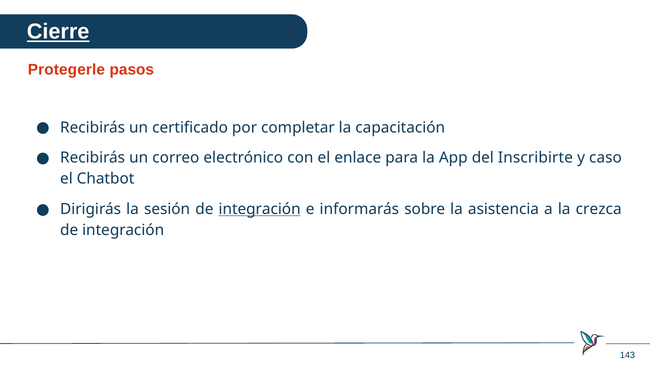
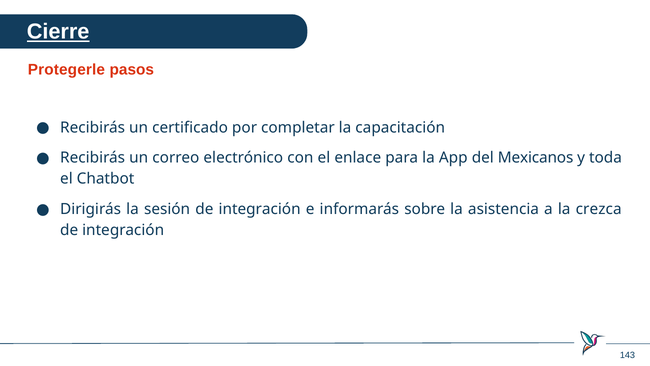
Inscribirte: Inscribirte -> Mexicanos (536, 158)
caso: caso -> toda (606, 158)
integración underline: present -> none (260, 209)
